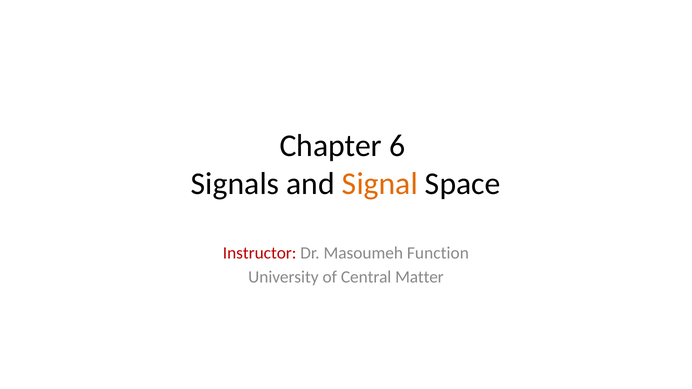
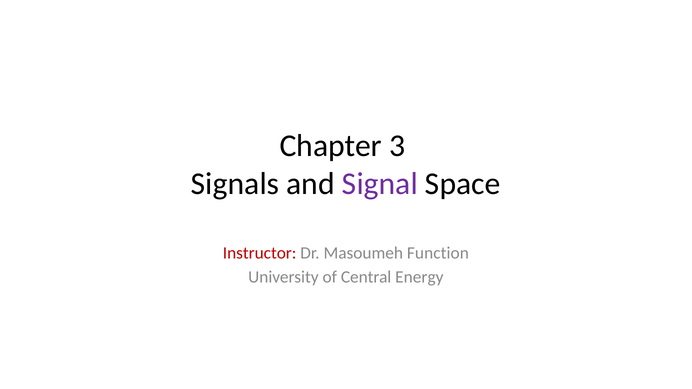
6: 6 -> 3 (397, 146)
Signal colour: orange -> purple (380, 184)
Matter: Matter -> Energy (419, 277)
